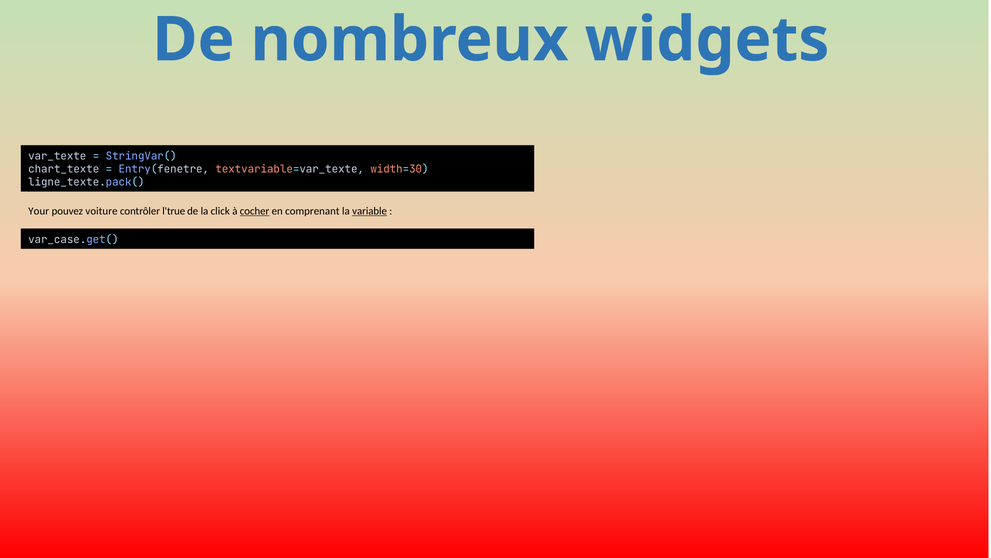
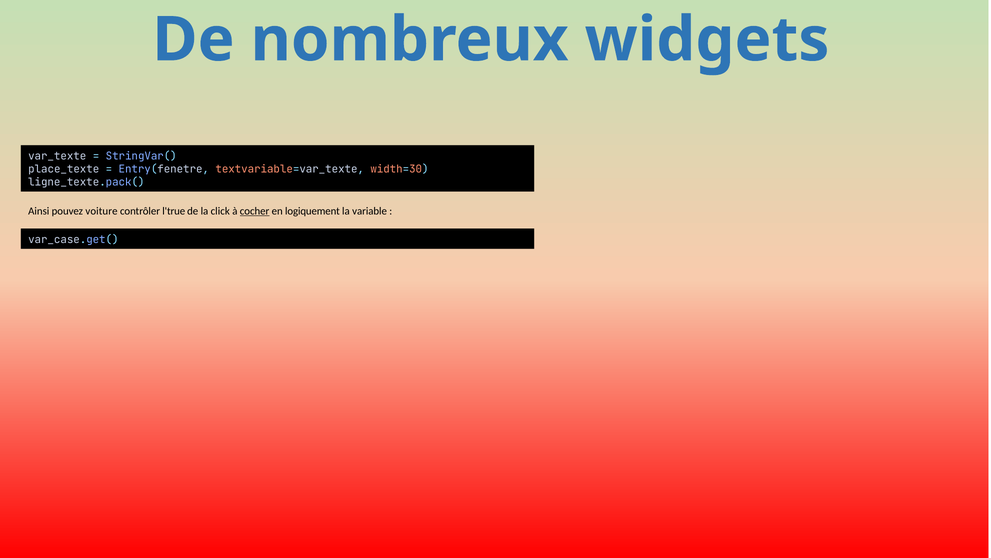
chart_texte: chart_texte -> place_texte (64, 169)
Your: Your -> Ainsi (39, 211)
comprenant: comprenant -> logiquement (312, 211)
variable underline: present -> none (370, 211)
